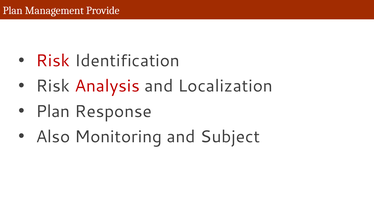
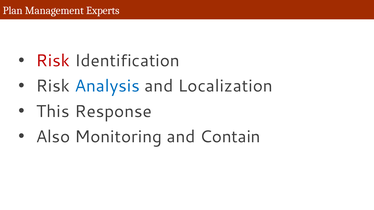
Provide: Provide -> Experts (103, 10)
Analysis colour: red -> blue (107, 86)
Plan: Plan -> This (53, 112)
Subject: Subject -> Contain (230, 137)
